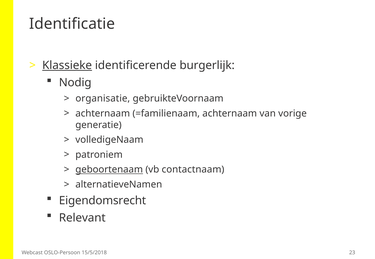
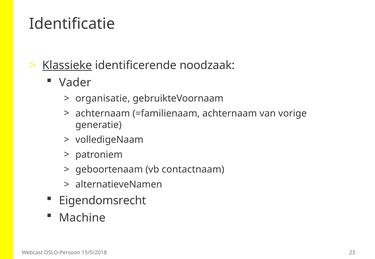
burgerlijk: burgerlijk -> noodzaak (207, 66)
Nodig: Nodig -> Vader (75, 83)
geboortenaam underline: present -> none (109, 170)
Relevant: Relevant -> Machine (82, 218)
